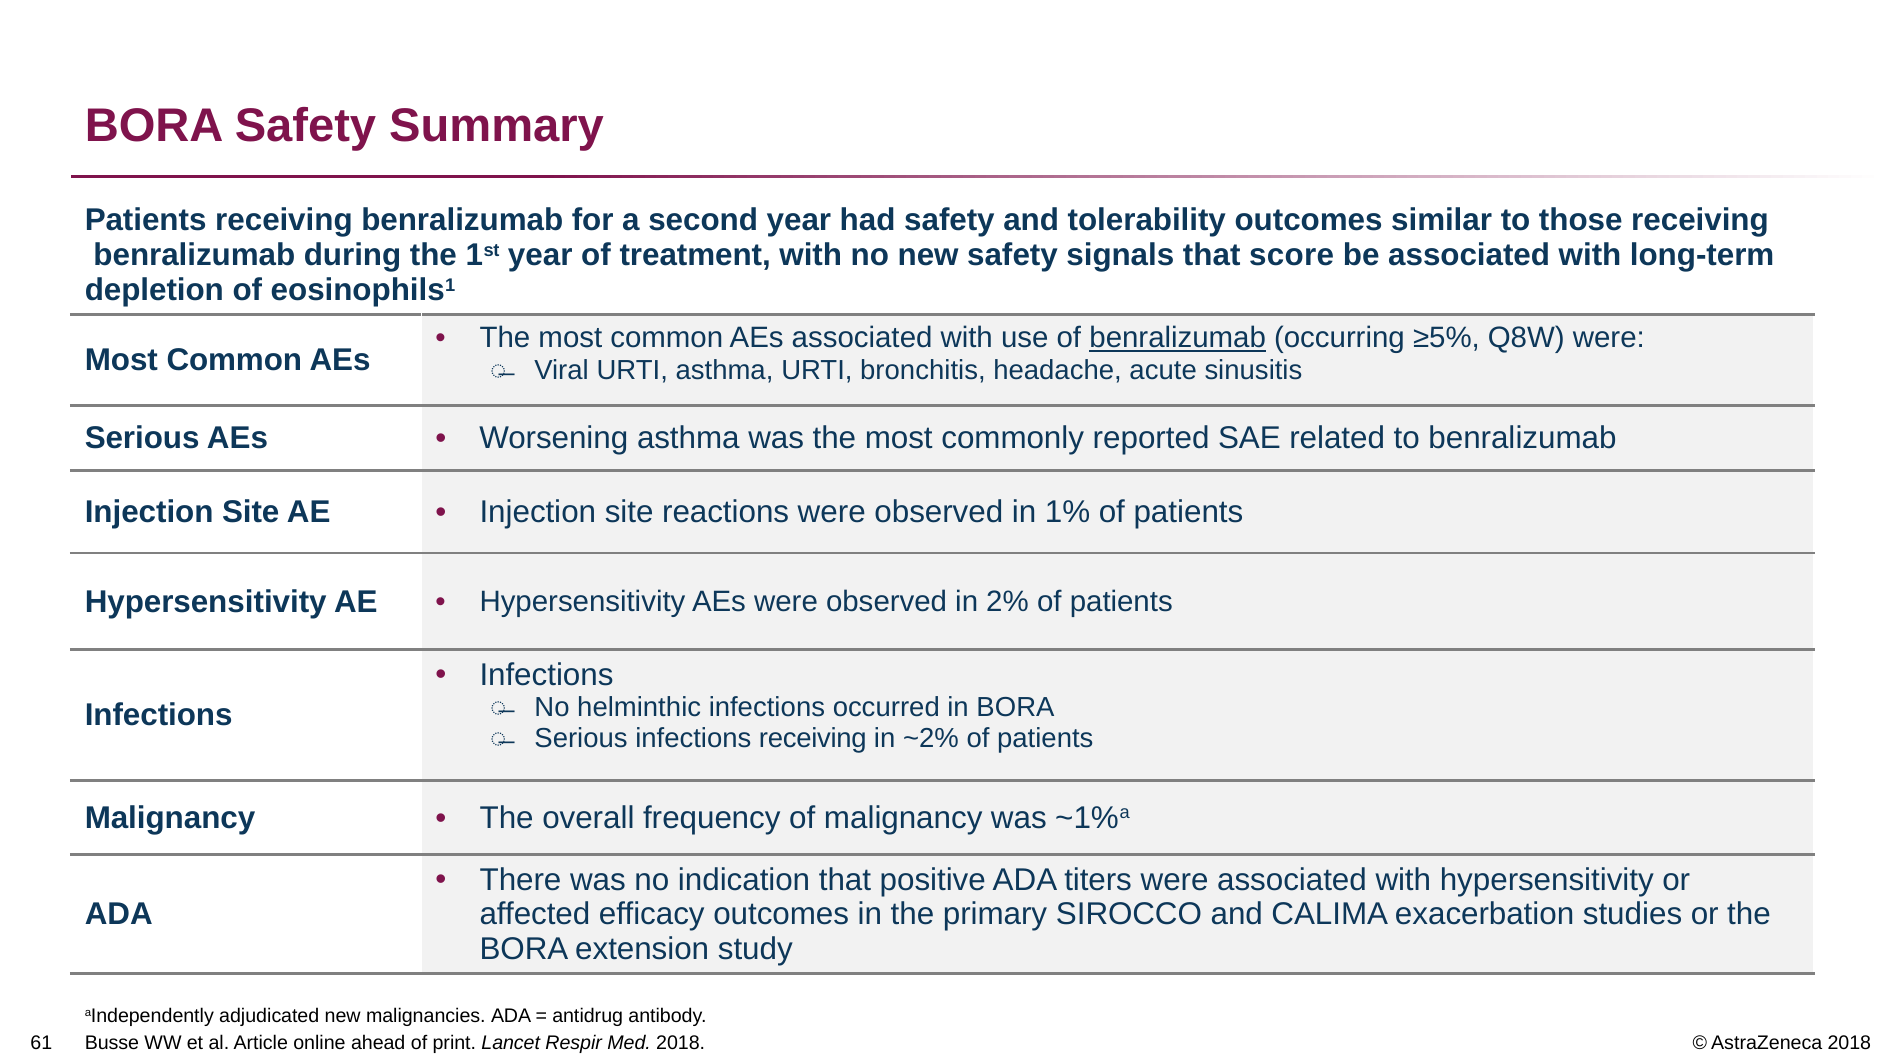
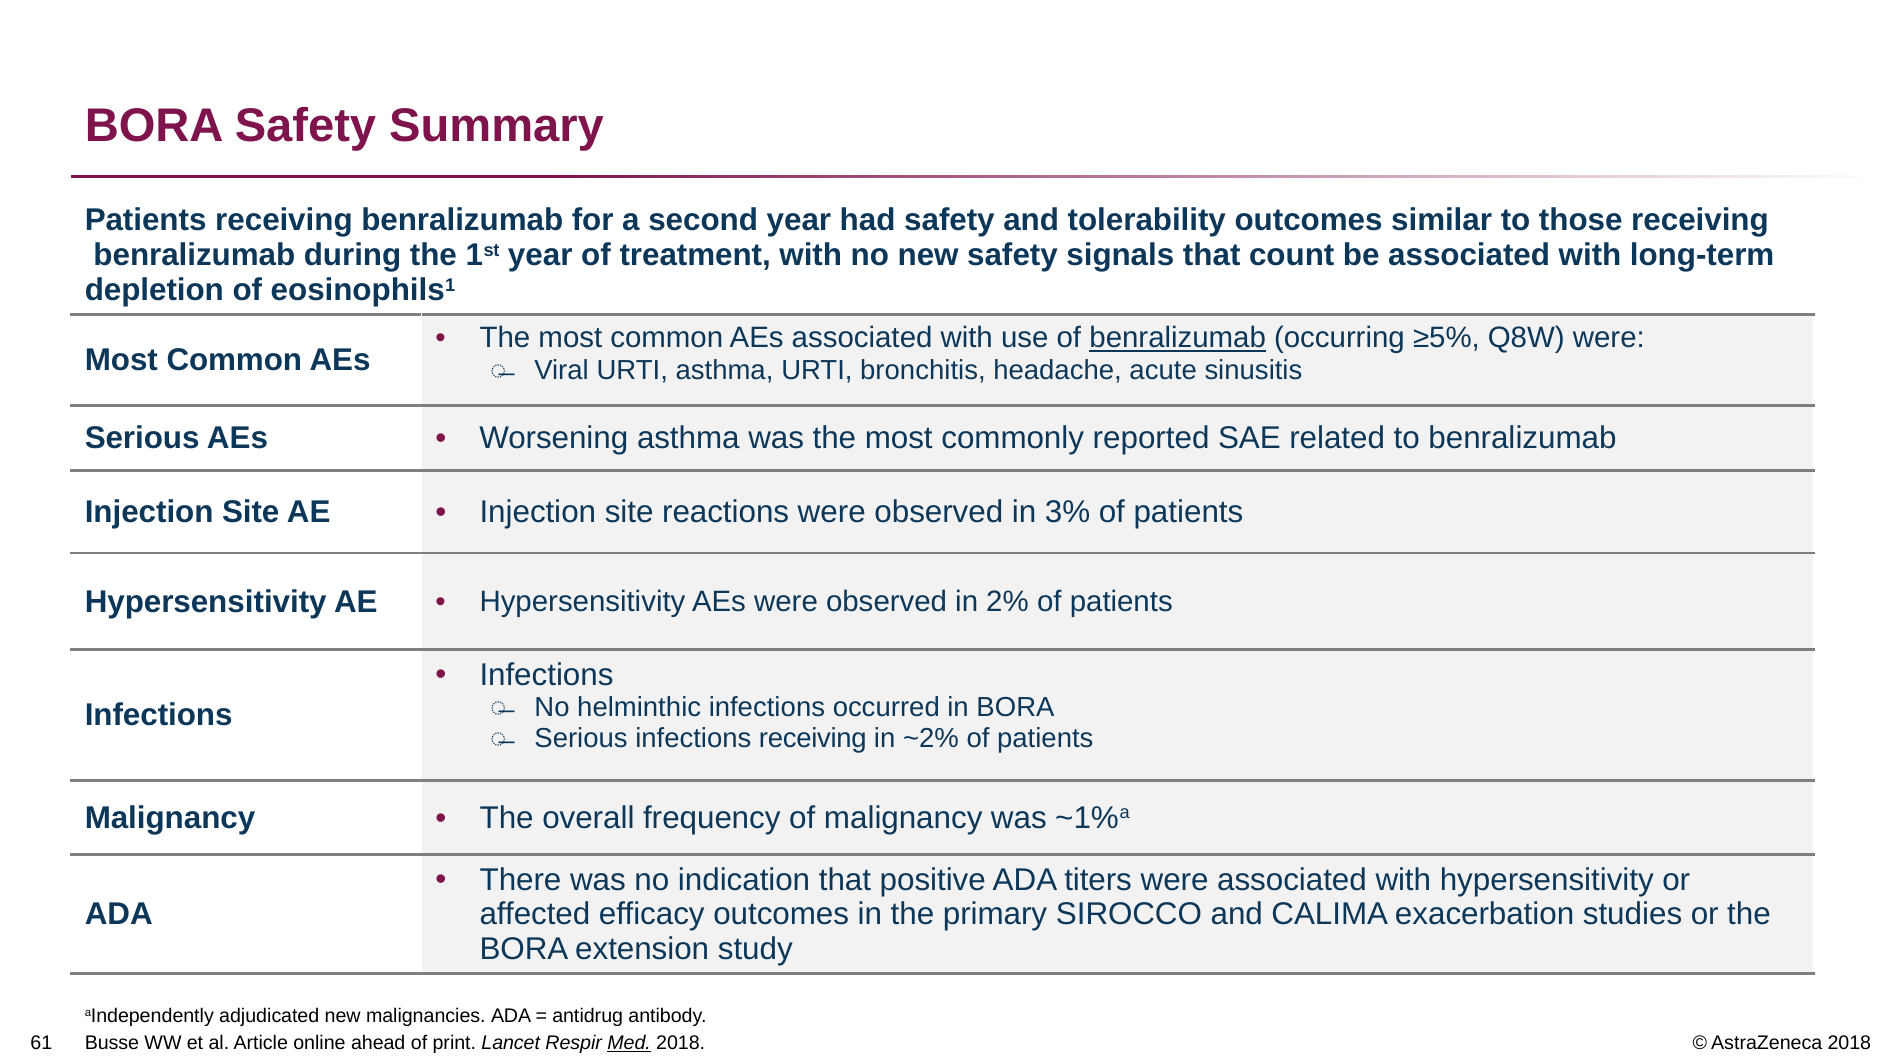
score: score -> count (1292, 255)
1%: 1% -> 3% (1068, 512)
Med underline: none -> present (629, 1042)
